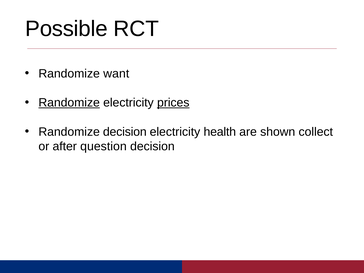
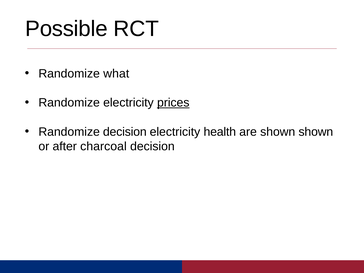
want: want -> what (116, 74)
Randomize underline: present -> none (69, 103)
shown collect: collect -> shown (316, 132)
question: question -> charcoal (103, 146)
